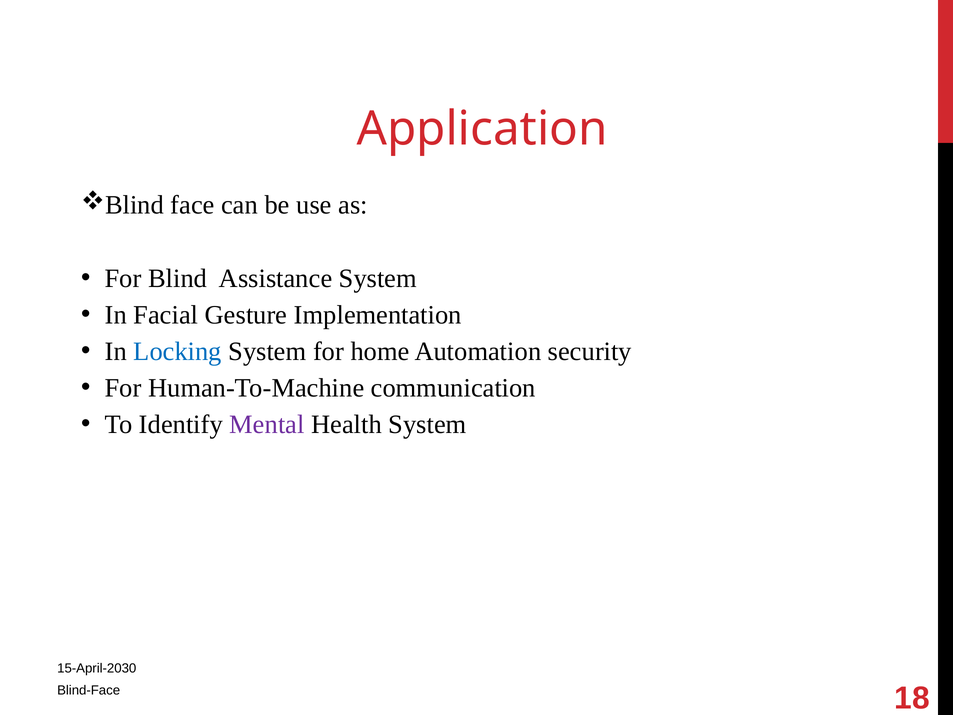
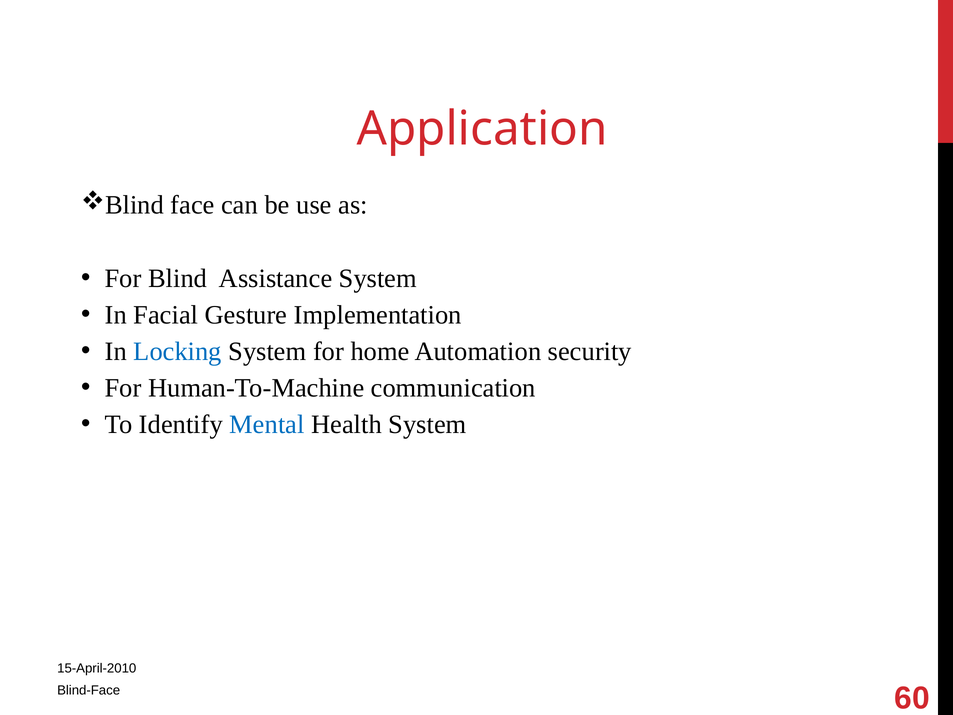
Mental colour: purple -> blue (267, 424)
15-April-2030: 15-April-2030 -> 15-April-2010 (97, 668)
18: 18 -> 60 (912, 698)
